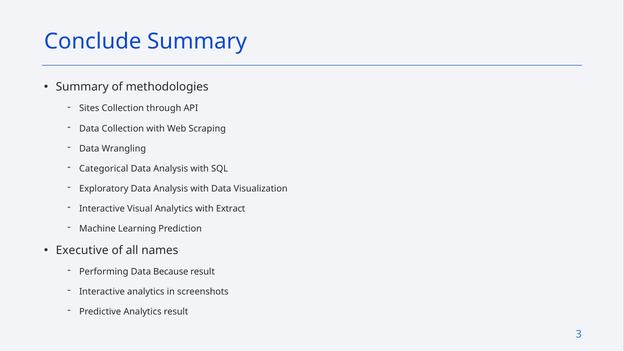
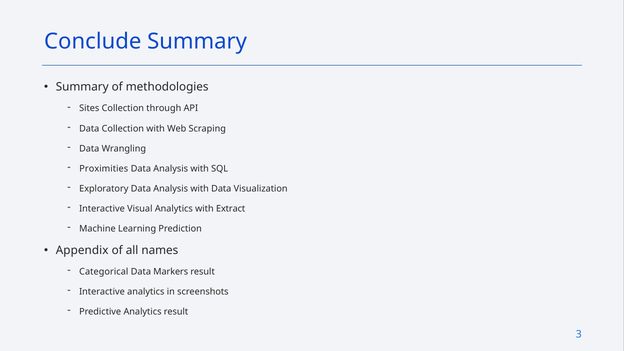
Categorical: Categorical -> Proximities (104, 169)
Executive: Executive -> Appendix (82, 250)
Performing: Performing -> Categorical (104, 272)
Because: Because -> Markers (171, 272)
